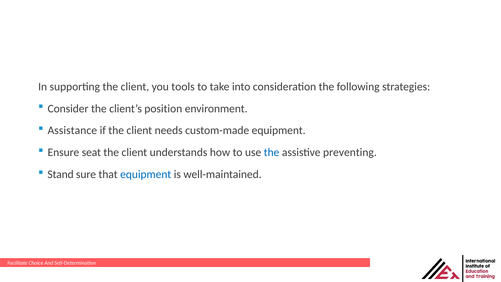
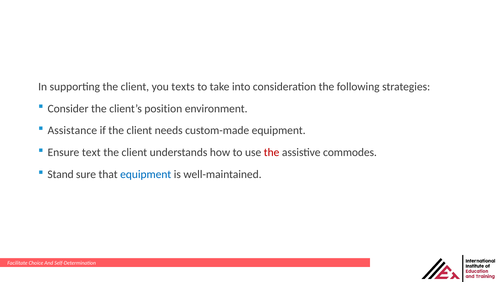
tools: tools -> texts (183, 87)
seat: seat -> text (91, 152)
the colour: blue -> red (272, 152)
preventing: preventing -> commodes (350, 152)
